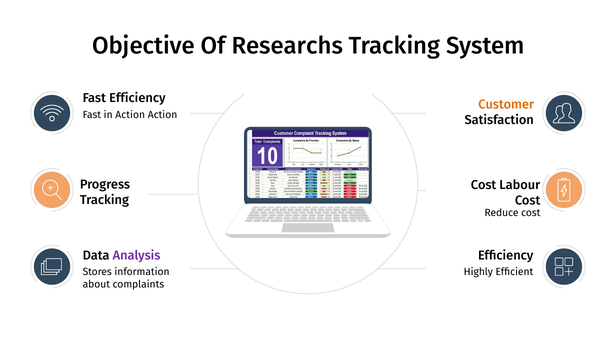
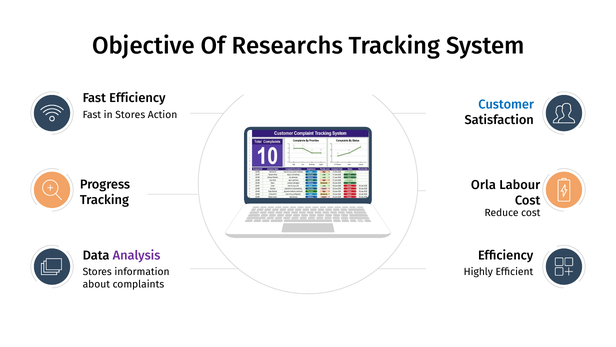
Customer colour: orange -> blue (506, 104)
in Action: Action -> Stores (130, 114)
Cost: Cost -> Orla (483, 185)
